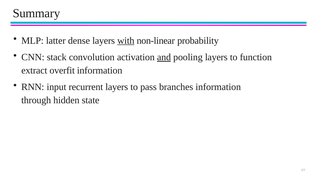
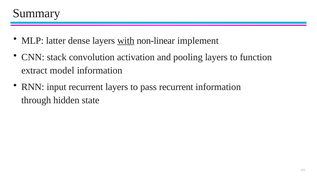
probability: probability -> implement (198, 41)
and underline: present -> none (164, 57)
overfit: overfit -> model (62, 70)
pass branches: branches -> recurrent (176, 87)
